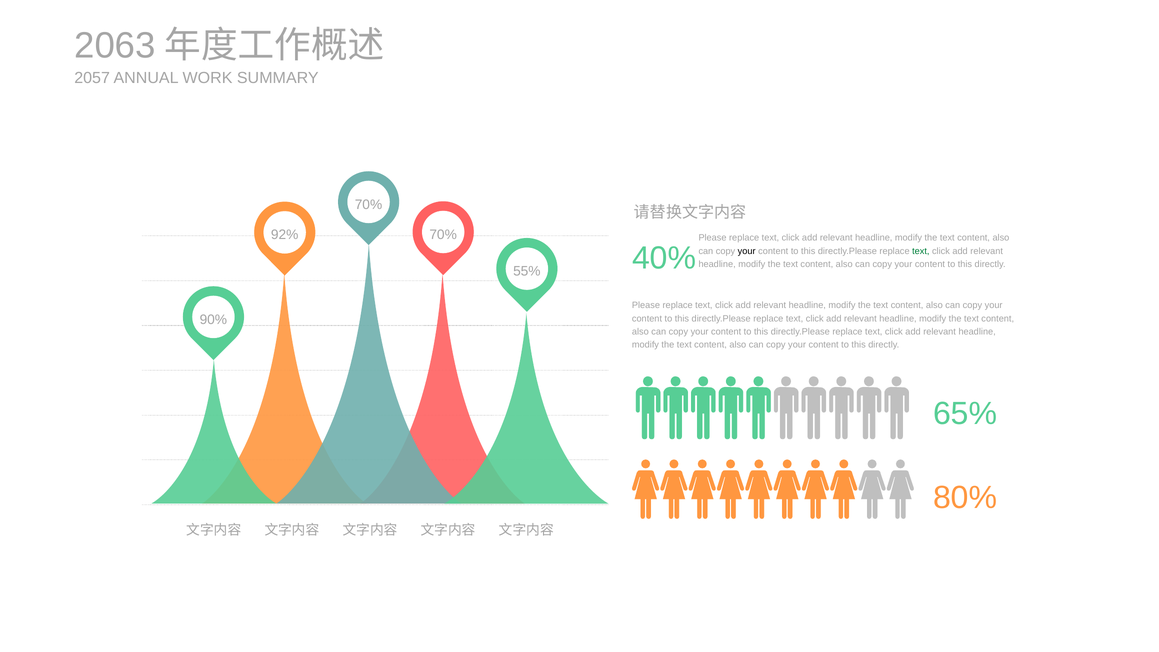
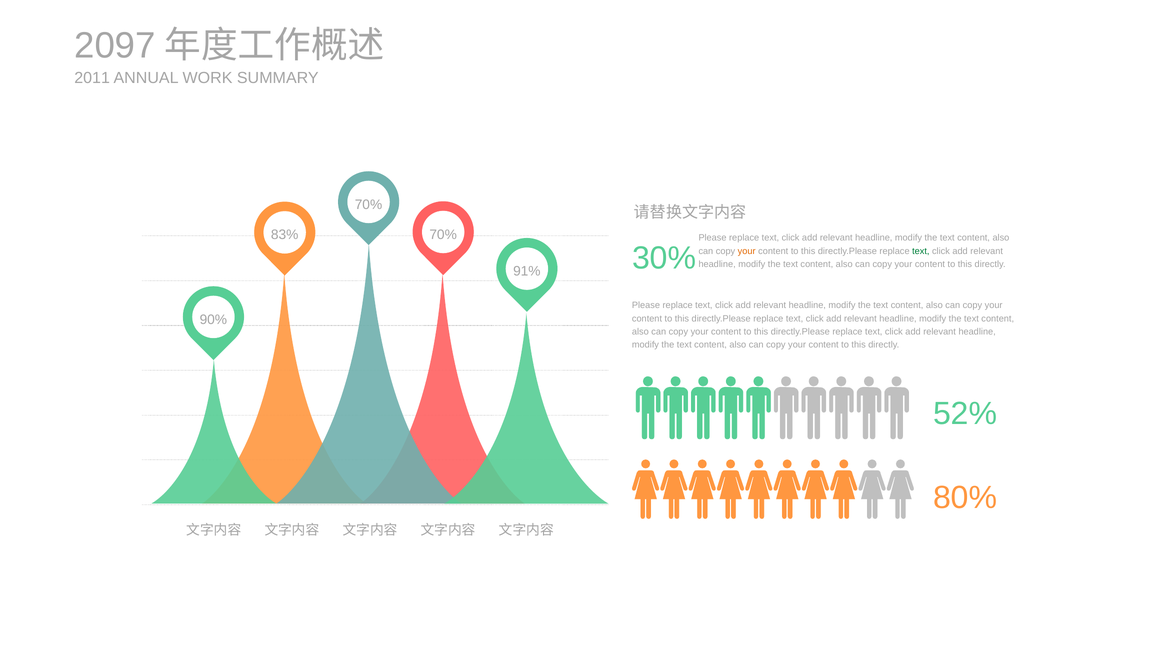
2063: 2063 -> 2097 (115, 46)
2057: 2057 -> 2011 (92, 78)
92%: 92% -> 83% (285, 235)
40%: 40% -> 30% (664, 258)
your colour: black -> orange (747, 251)
55%: 55% -> 91% (527, 271)
65%: 65% -> 52% (965, 414)
